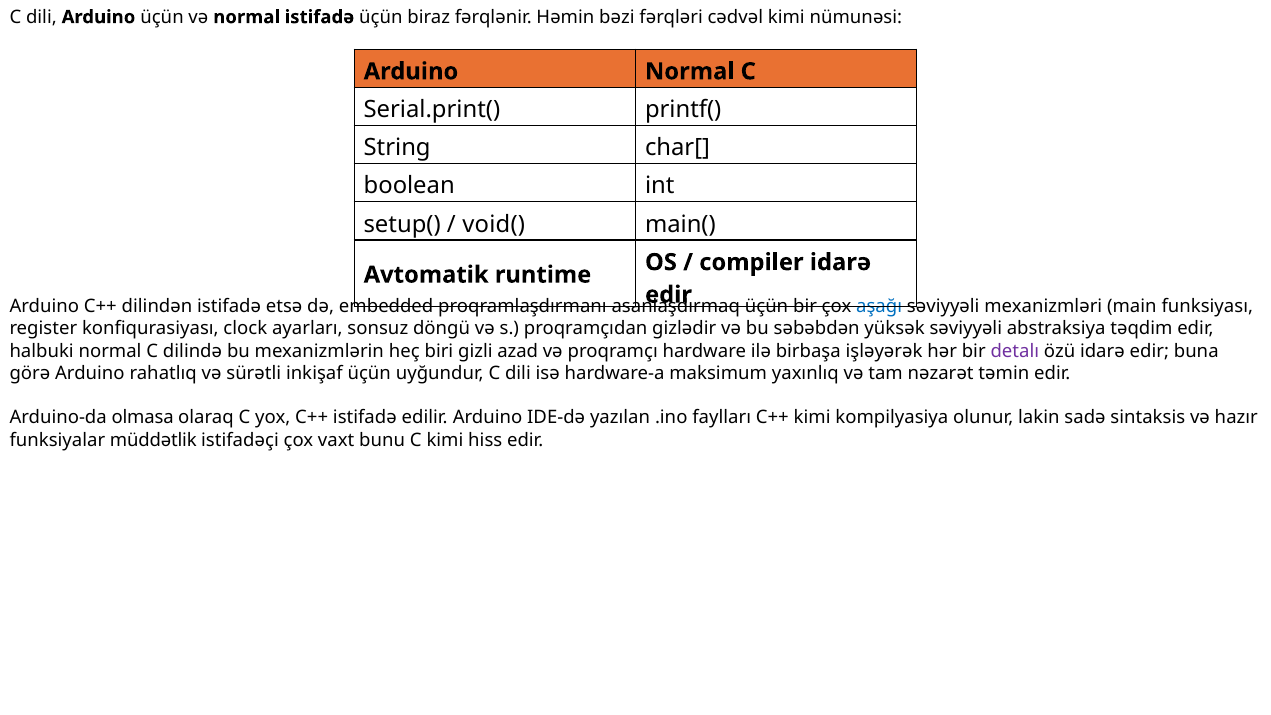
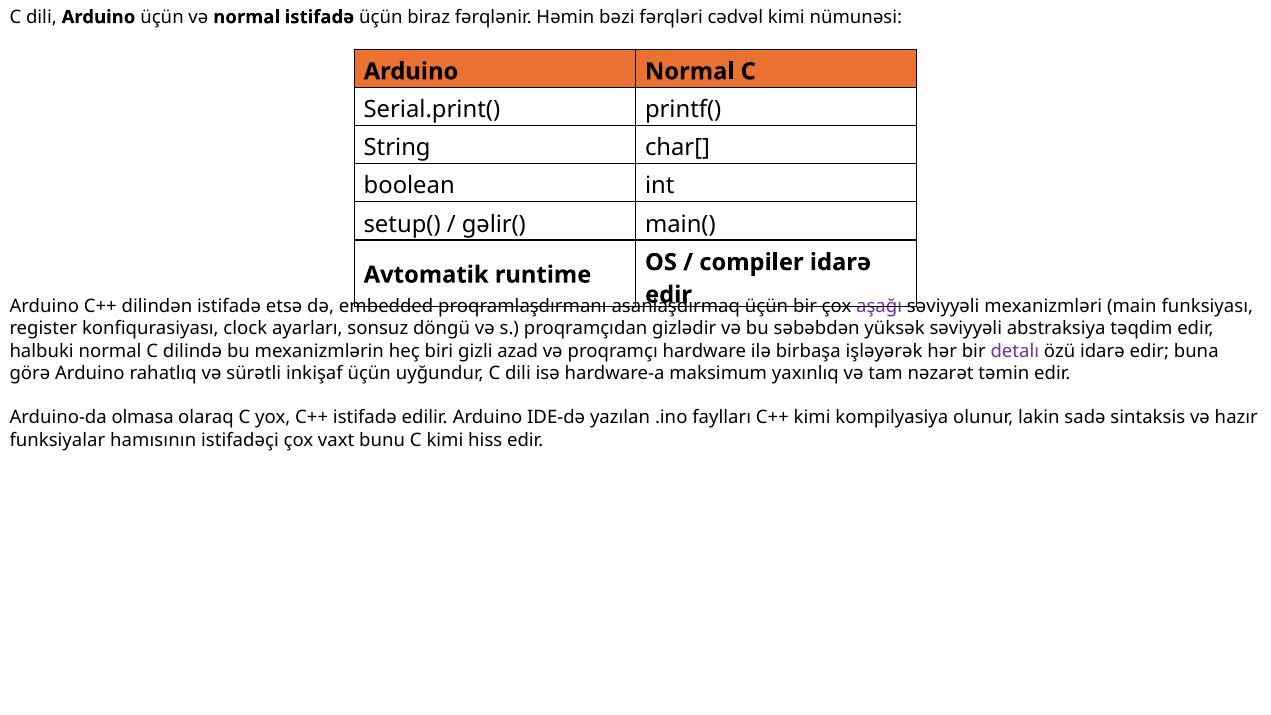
void(: void( -> gəlir( (494, 224)
aşağı colour: blue -> purple (879, 306)
müddətlik: müddətlik -> hamısının (153, 440)
